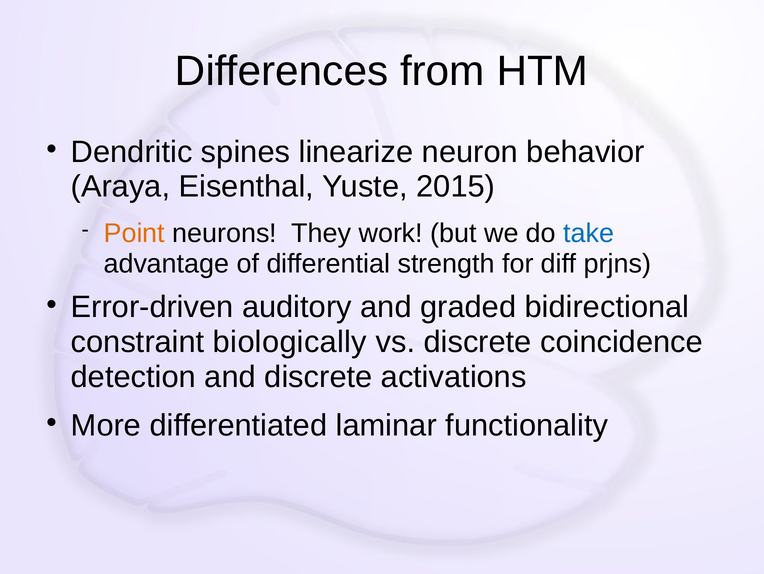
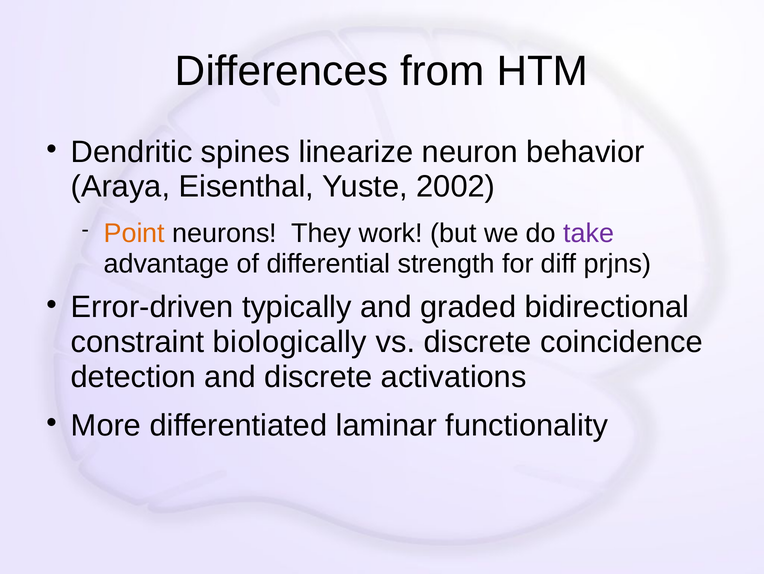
2015: 2015 -> 2002 (456, 187)
take colour: blue -> purple (589, 233)
auditory: auditory -> typically (297, 307)
